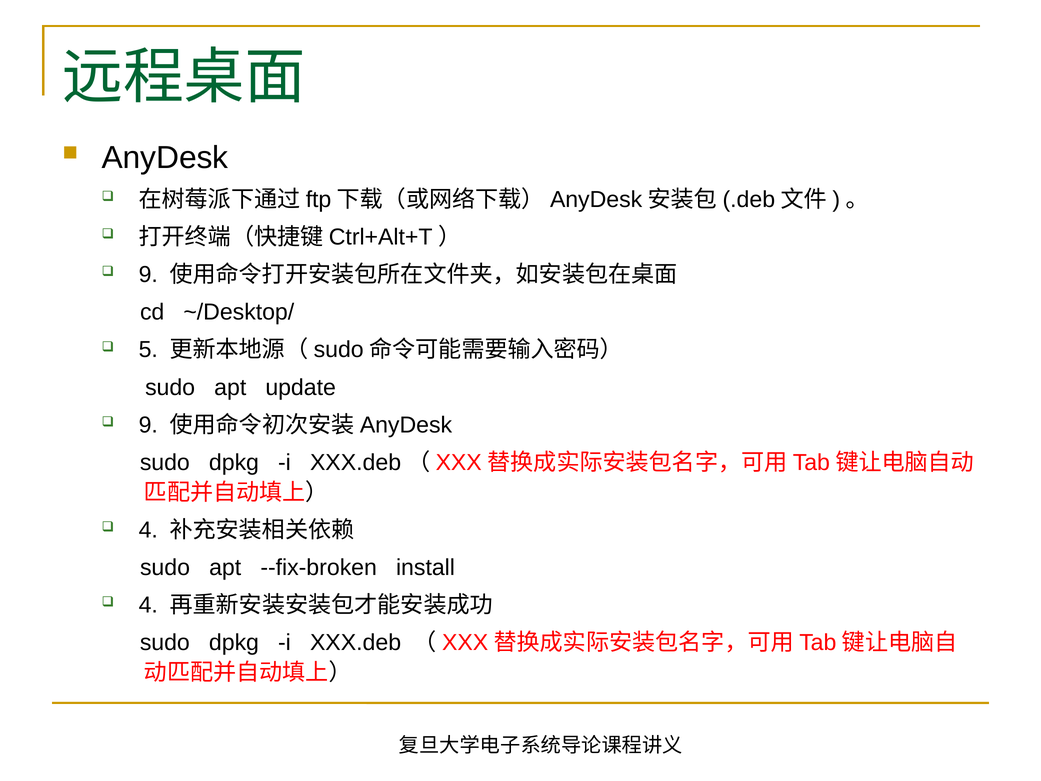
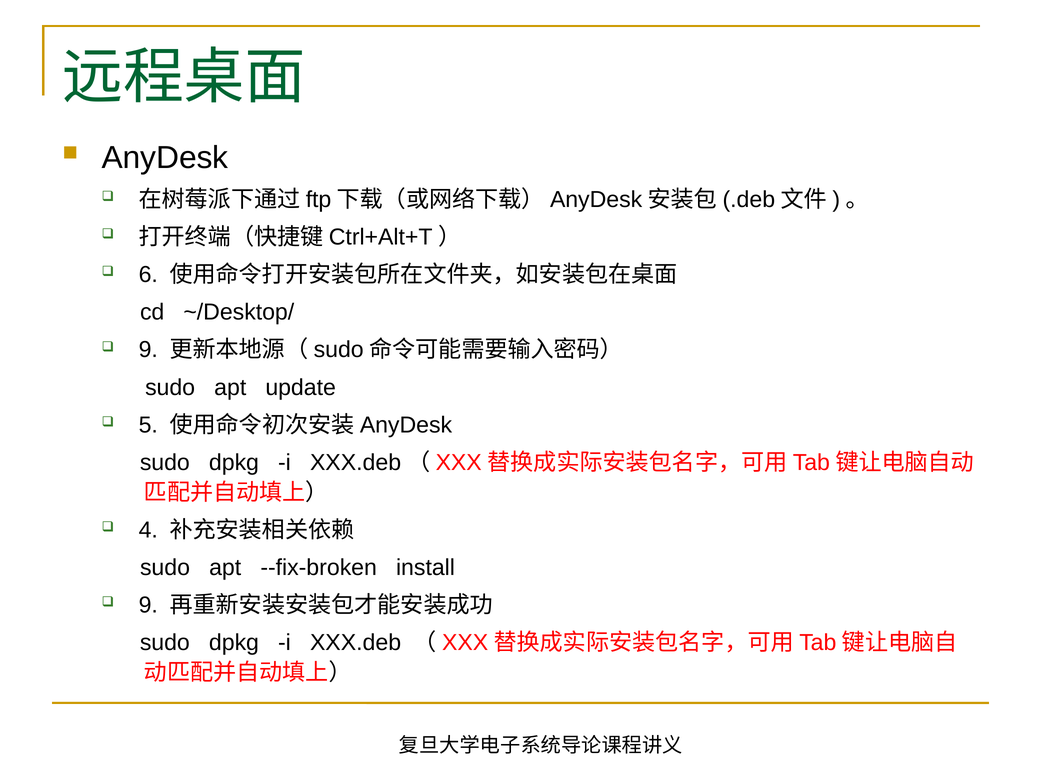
9: 9 -> 6 (148, 275)
5: 5 -> 9 (148, 350)
9: 9 -> 5 (148, 425)
4: 4 -> 9 (148, 605)
